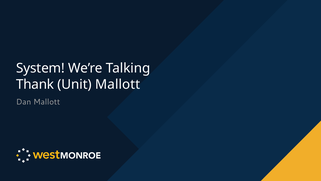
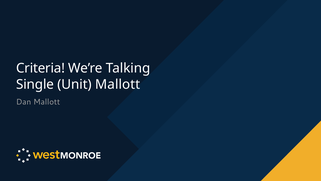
System: System -> Criteria (40, 68)
Thank: Thank -> Single (35, 84)
